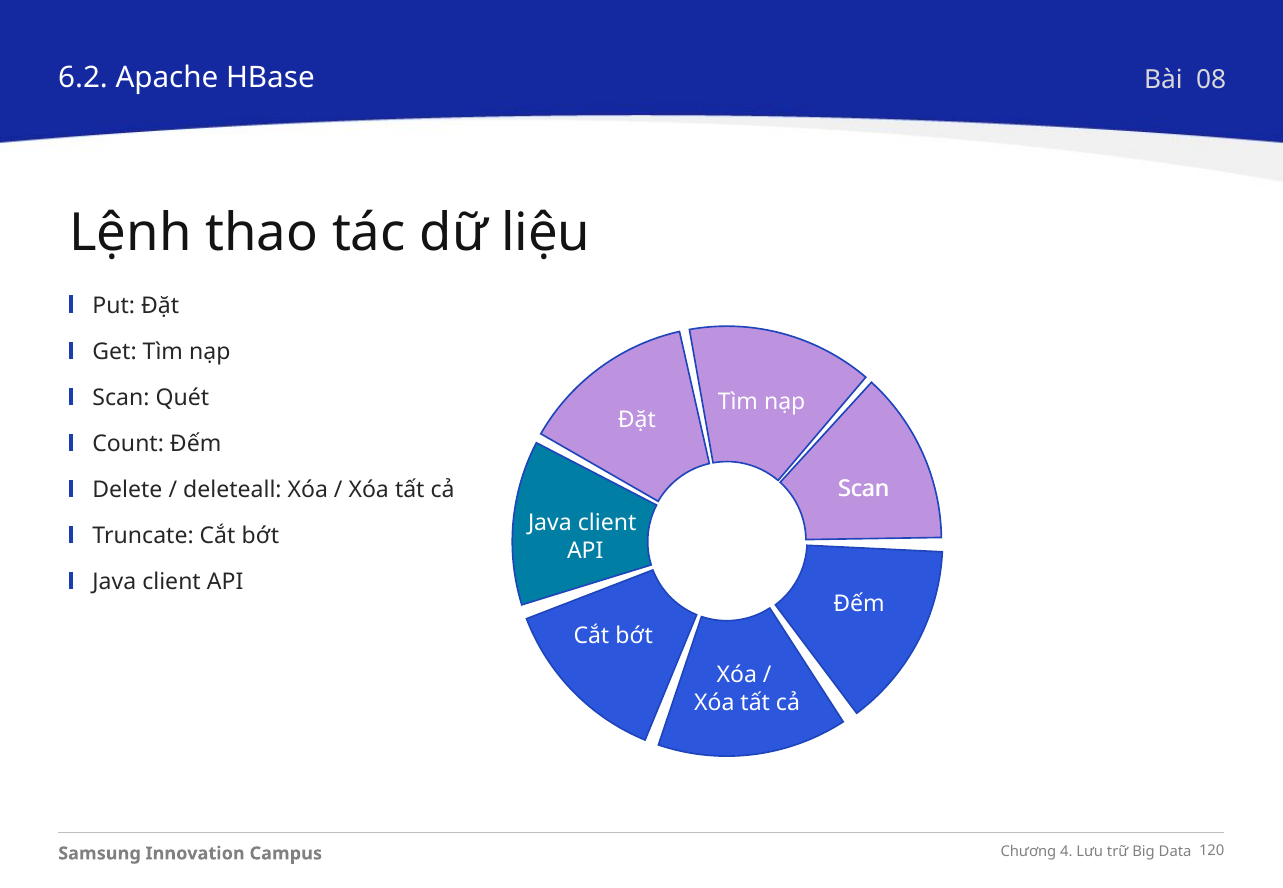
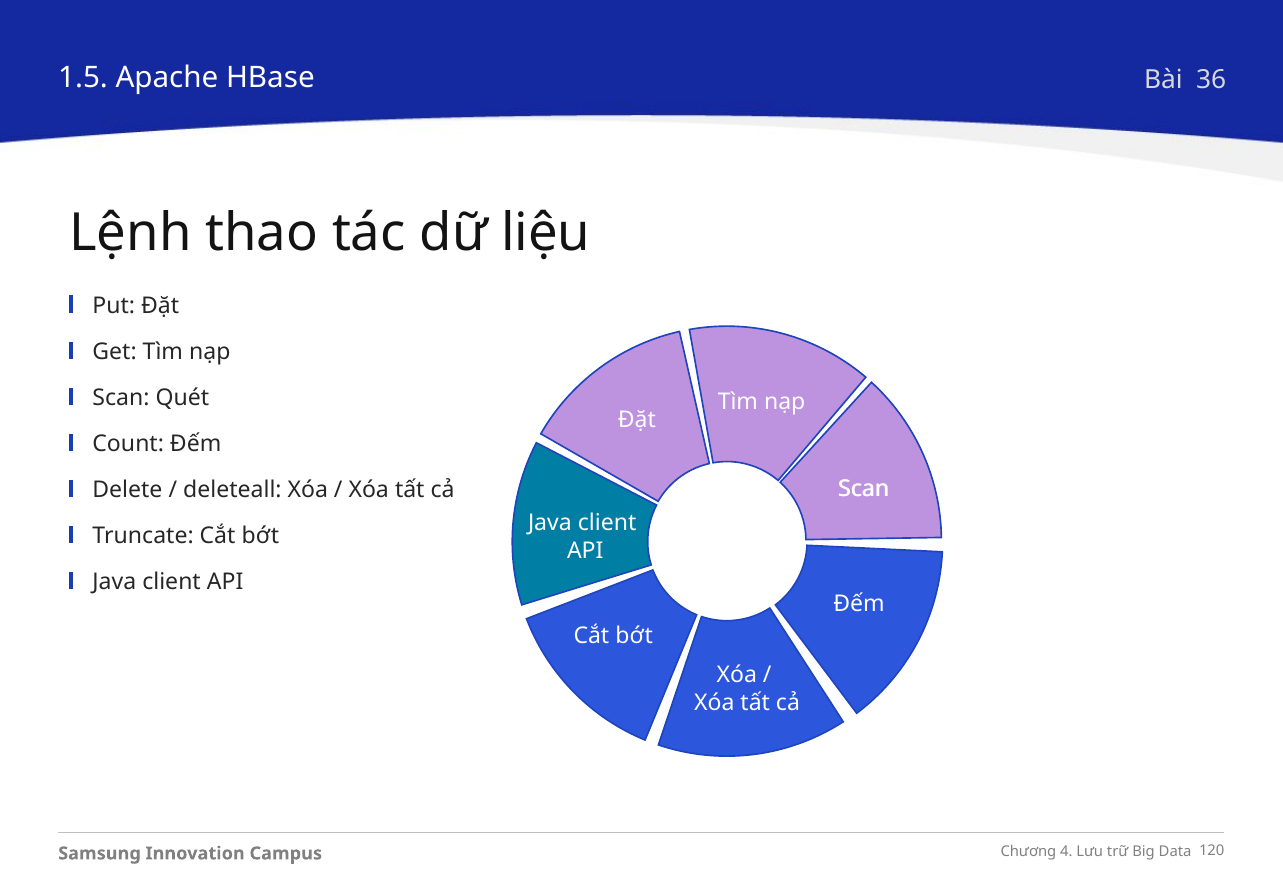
6.2: 6.2 -> 1.5 (83, 78)
08: 08 -> 36 (1211, 80)
